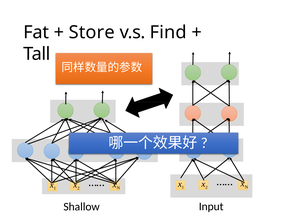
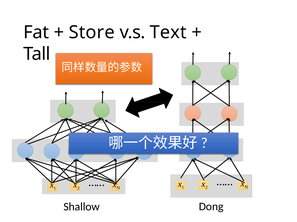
Find: Find -> Text (168, 32)
Input: Input -> Dong (211, 207)
